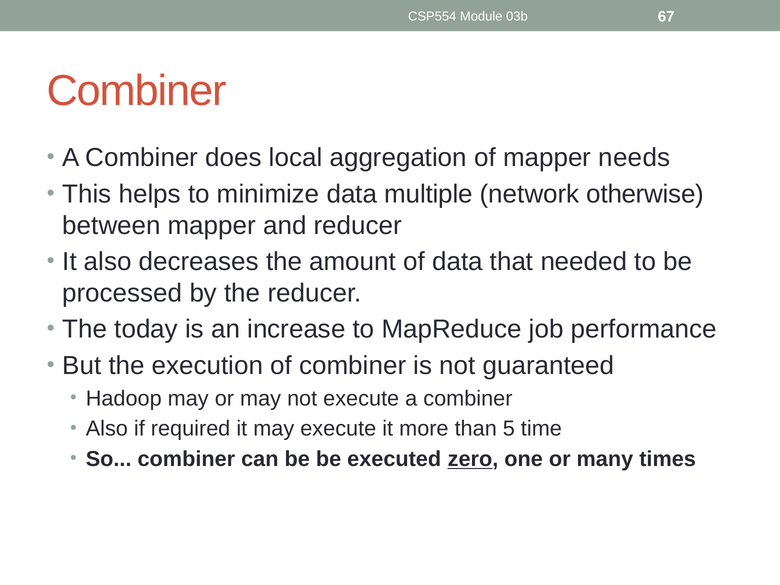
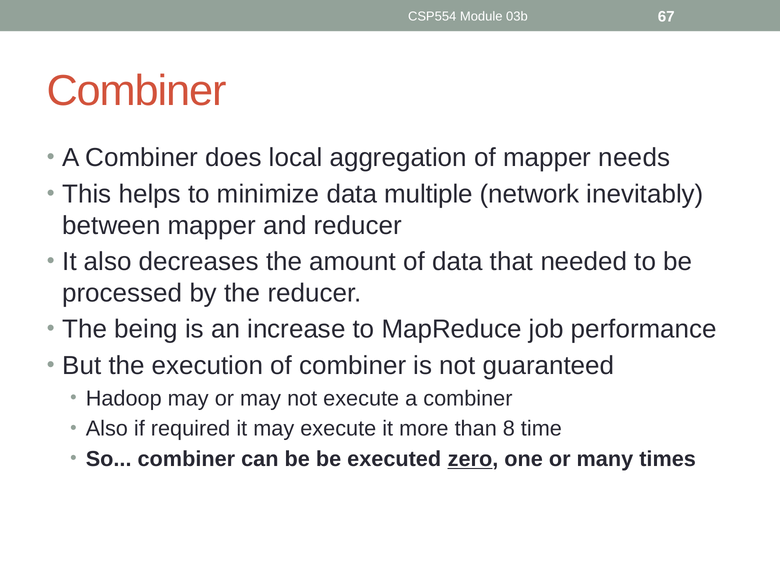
otherwise: otherwise -> inevitably (645, 194)
today: today -> being (146, 329)
5: 5 -> 8 (509, 429)
